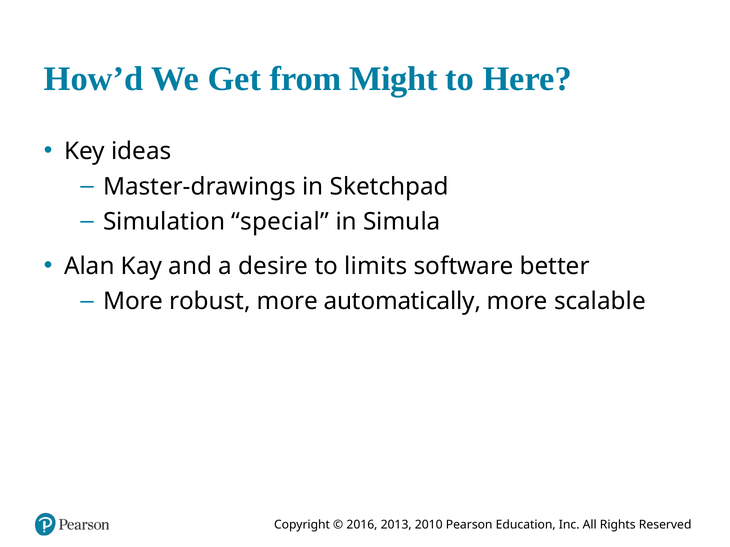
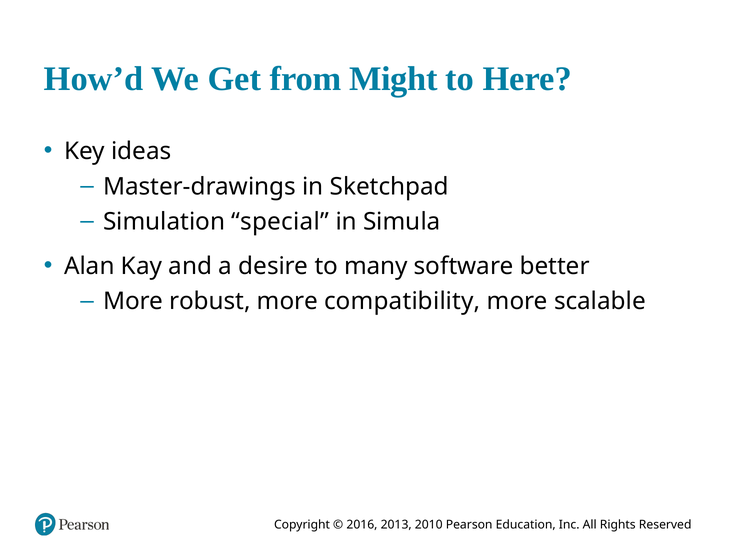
limits: limits -> many (376, 266)
automatically: automatically -> compatibility (402, 302)
